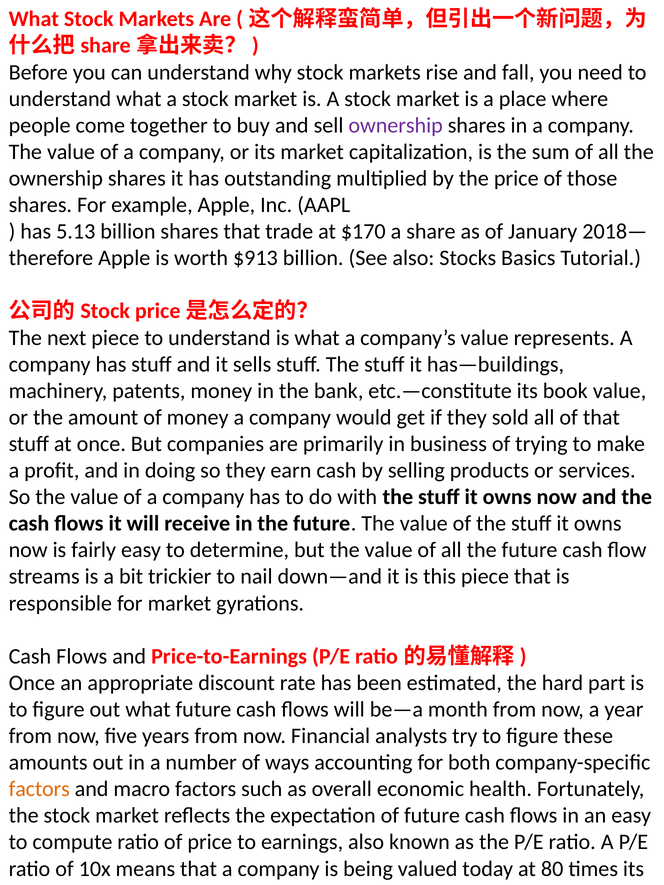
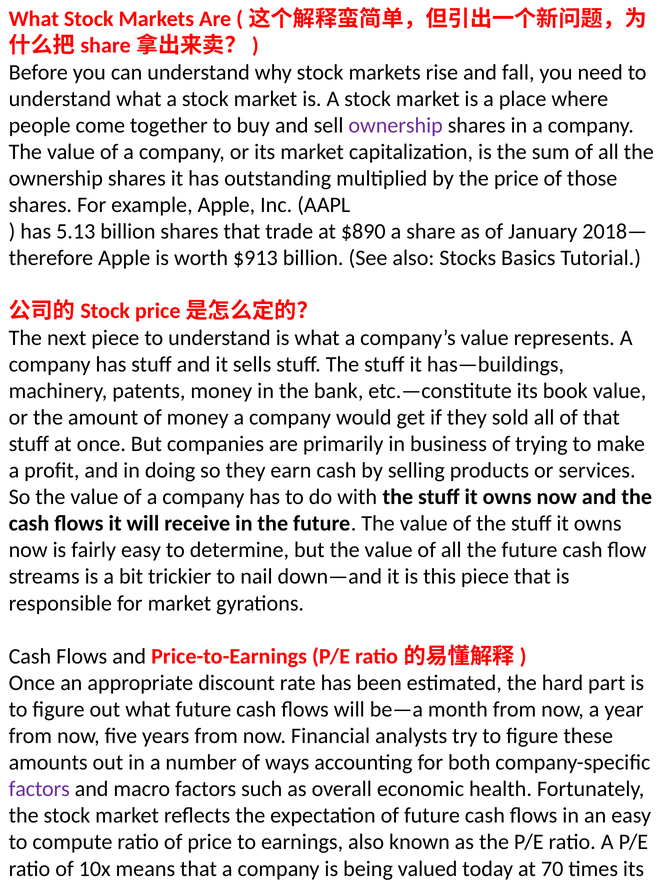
$170: $170 -> $890 (363, 232)
factors colour: orange -> purple (39, 789)
80: 80 -> 70 (552, 869)
